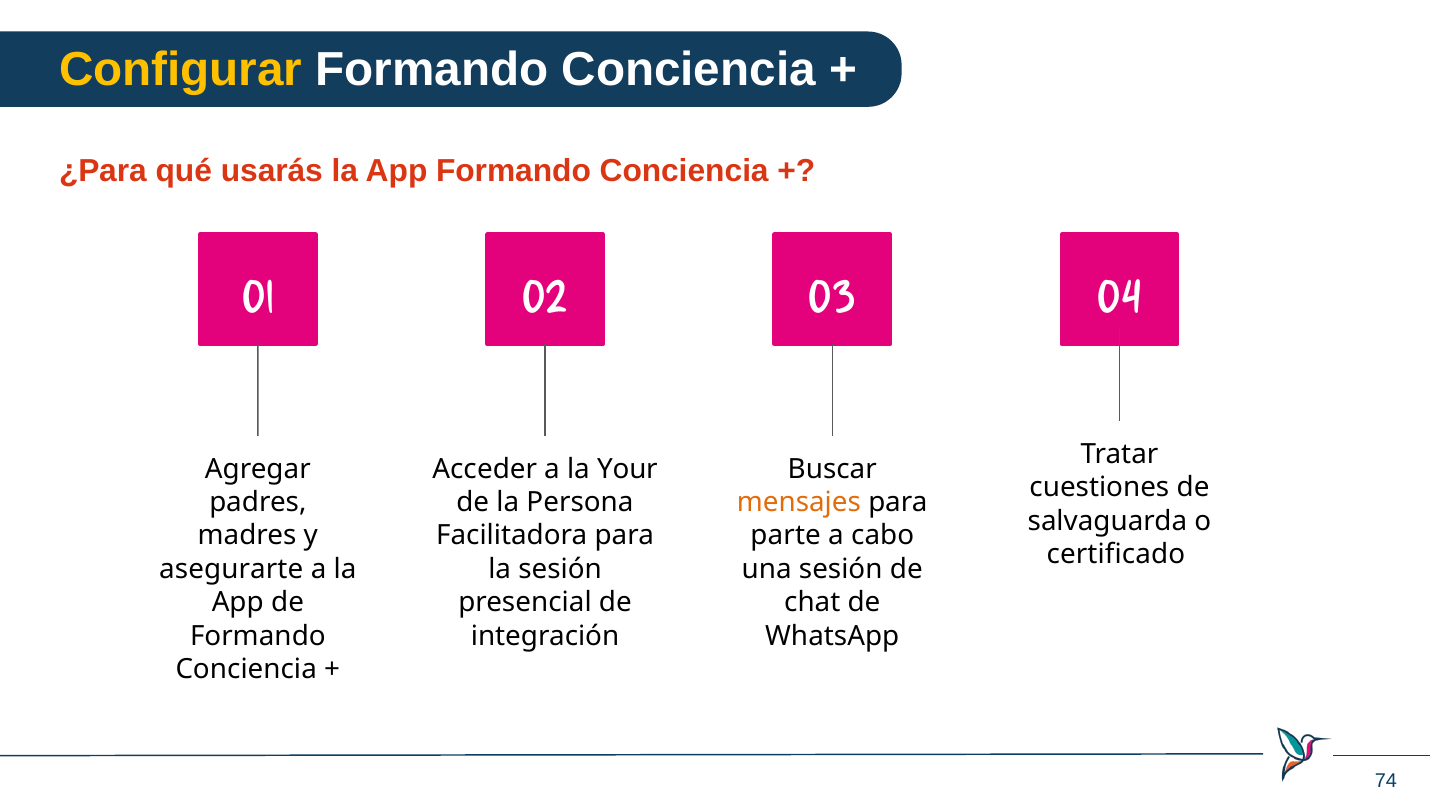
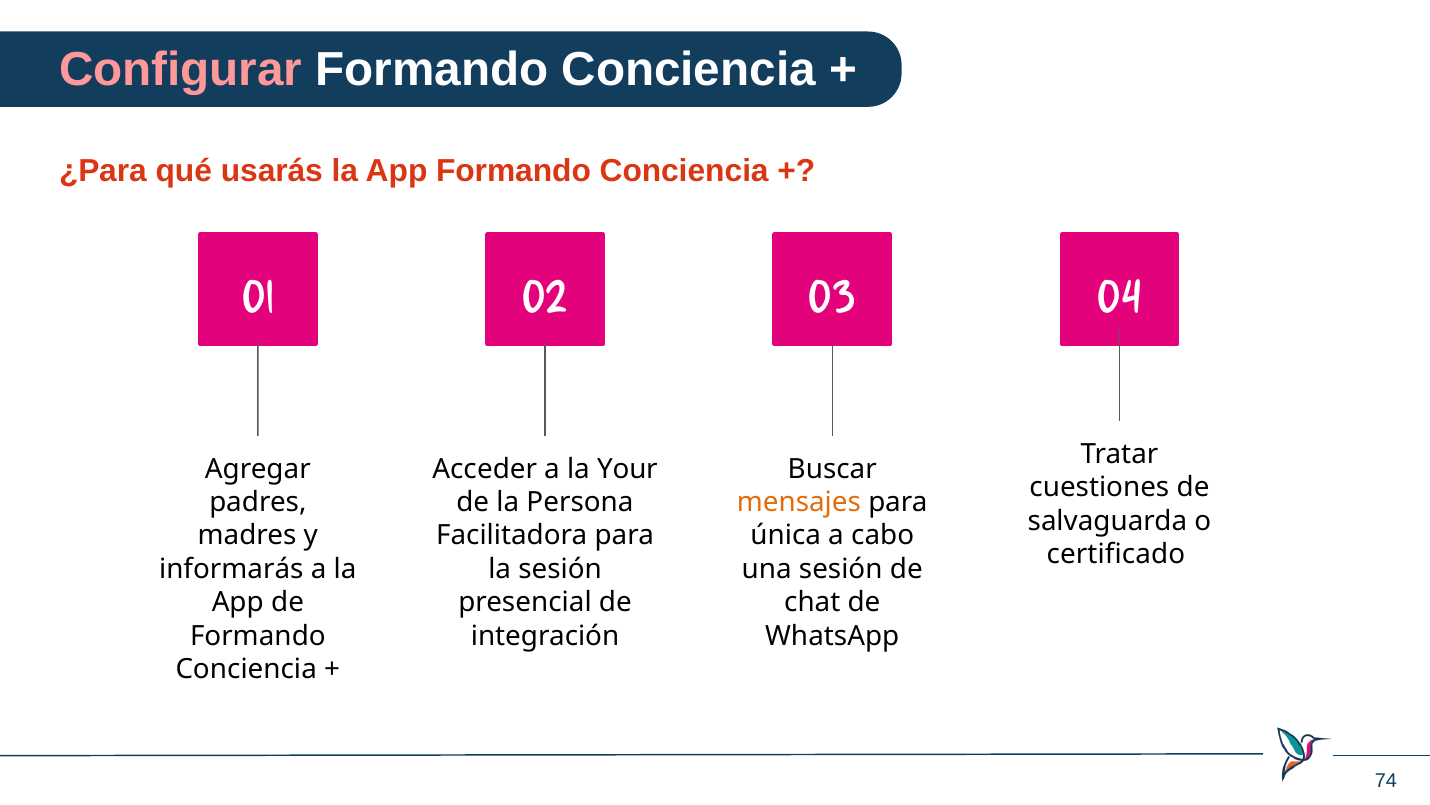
Configurar colour: yellow -> pink (181, 70)
parte: parte -> única (786, 535)
asegurarte: asegurarte -> informarás (231, 569)
